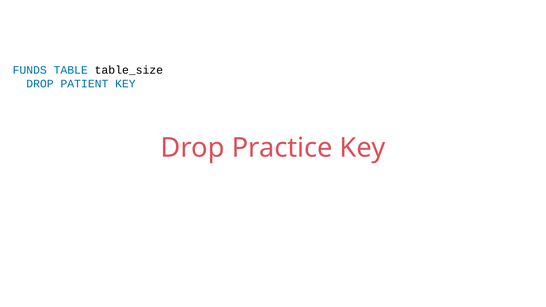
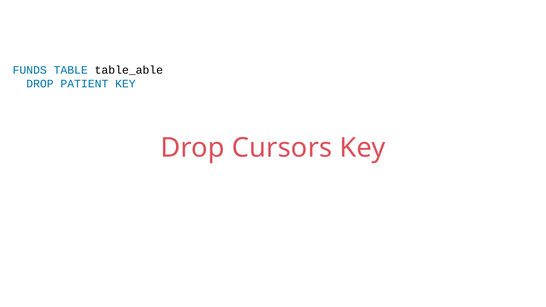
table_size: table_size -> table_able (129, 70)
Practice: Practice -> Cursors (282, 148)
